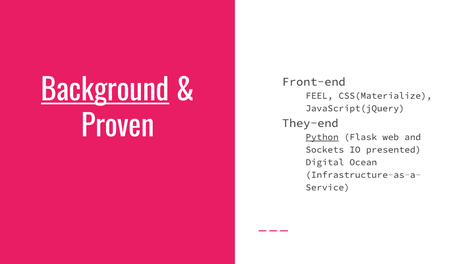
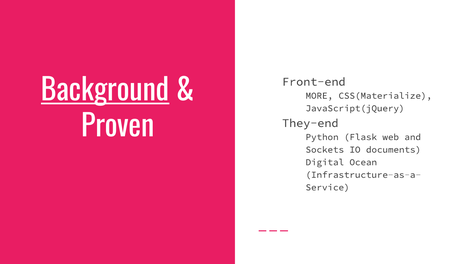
FEEL: FEEL -> MORE (319, 96)
Python underline: present -> none (322, 137)
presented: presented -> documents (393, 150)
